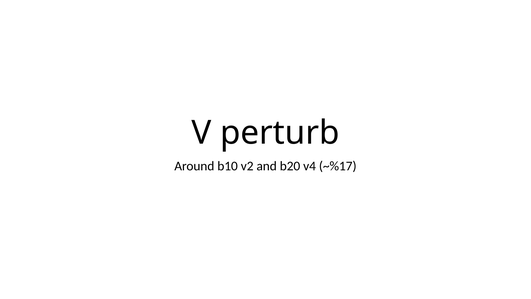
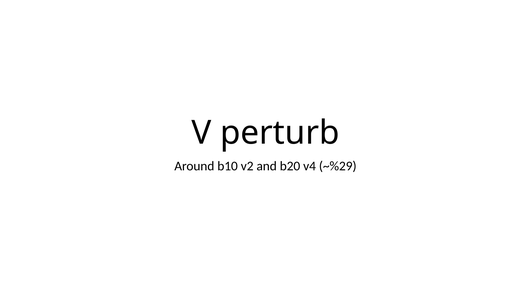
~%17: ~%17 -> ~%29 (338, 166)
